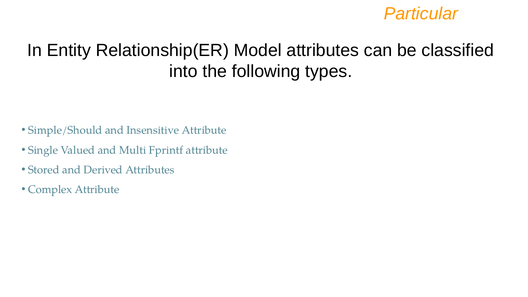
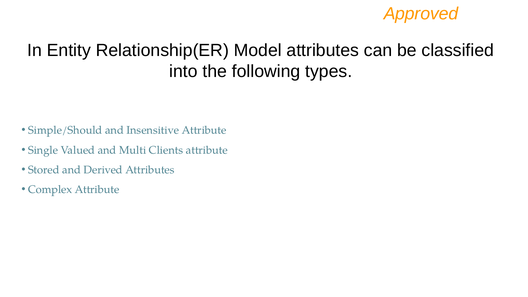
Particular: Particular -> Approved (421, 14)
Fprintf: Fprintf -> Clients (166, 150)
